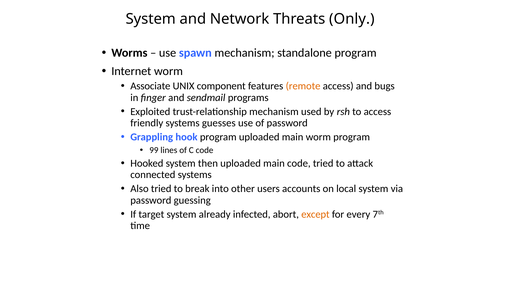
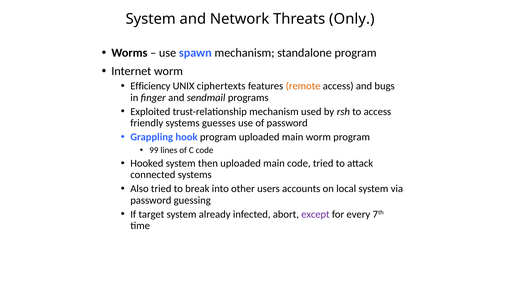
Associate: Associate -> Efficiency (150, 86)
component: component -> ciphertexts (221, 86)
except colour: orange -> purple (315, 214)
